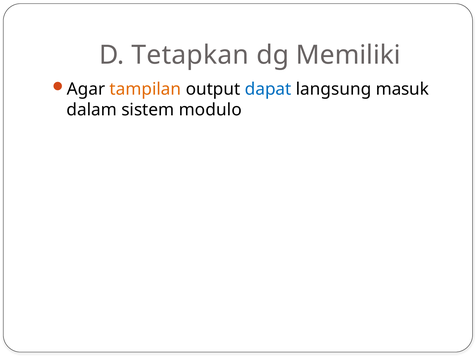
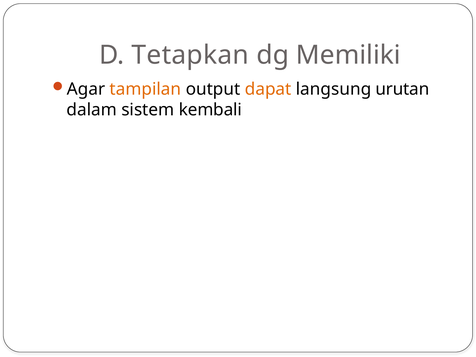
dapat colour: blue -> orange (268, 89)
masuk: masuk -> urutan (402, 89)
modulo: modulo -> kembali (210, 110)
